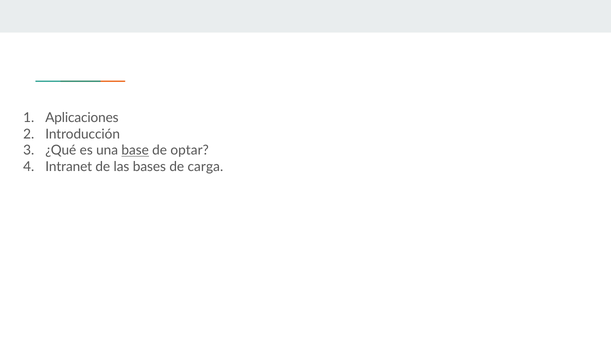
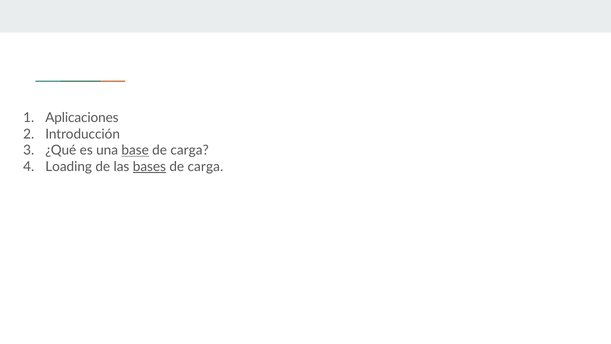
optar: optar -> carga (190, 150)
Intranet: Intranet -> Loading (69, 166)
bases underline: none -> present (149, 166)
